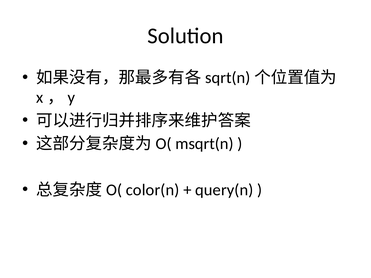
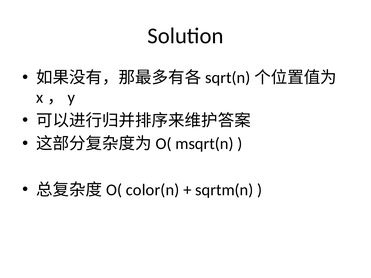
query(n: query(n -> sqrtm(n (224, 190)
